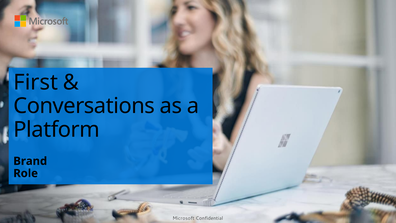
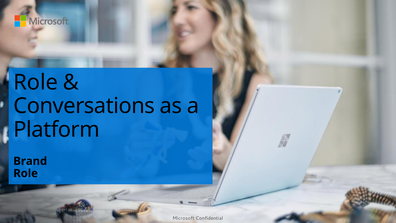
First: First -> Role (36, 82)
